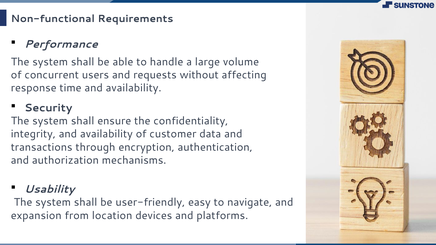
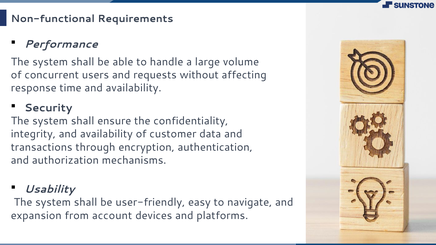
location: location -> account (112, 216)
